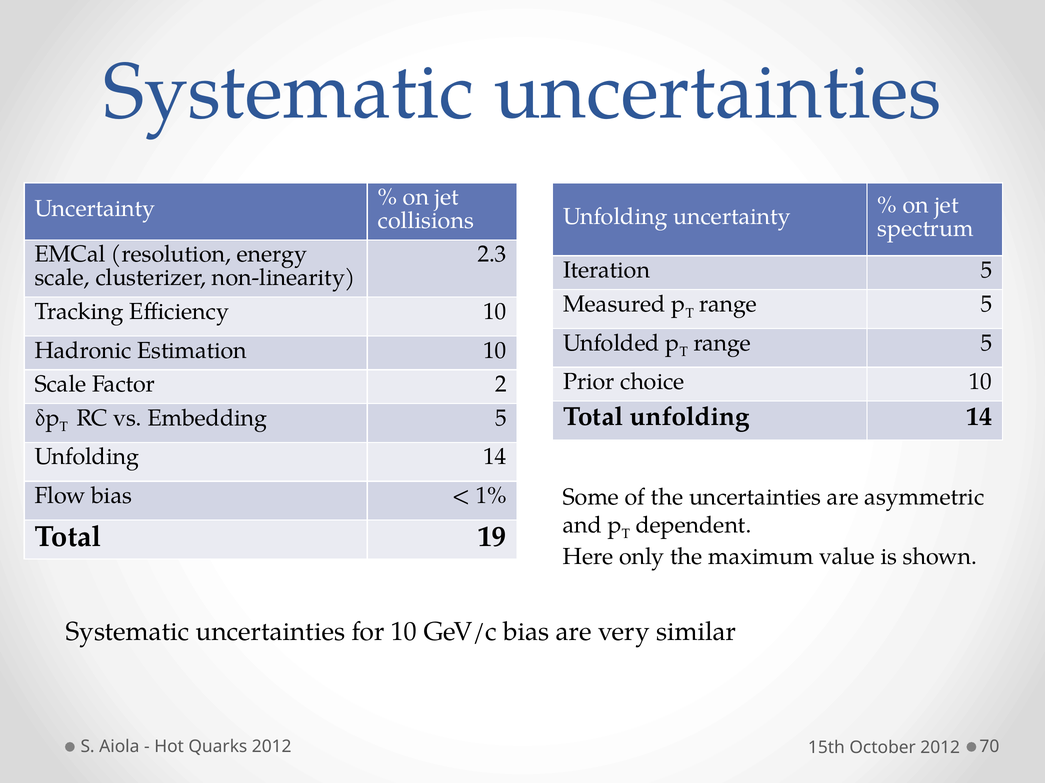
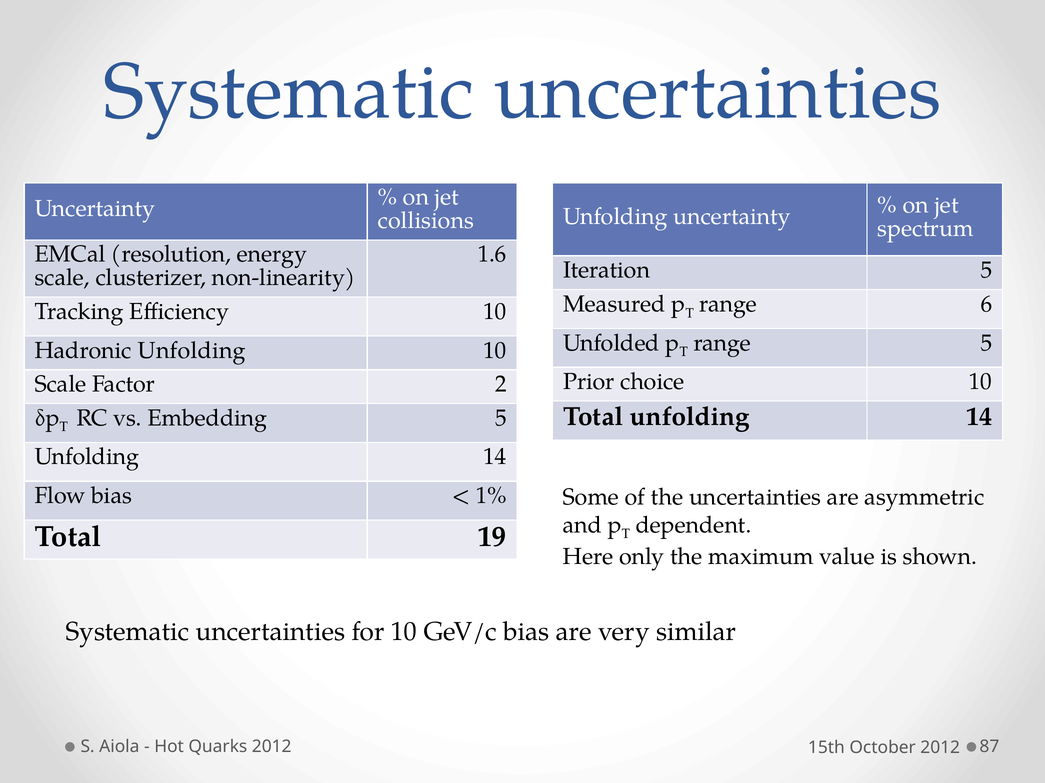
2.3: 2.3 -> 1.6 (492, 255)
5: 5 -> 6 (986, 304)
Hadronic Estimation: Estimation -> Unfolding (192, 351)
70: 70 -> 87 (989, 747)
